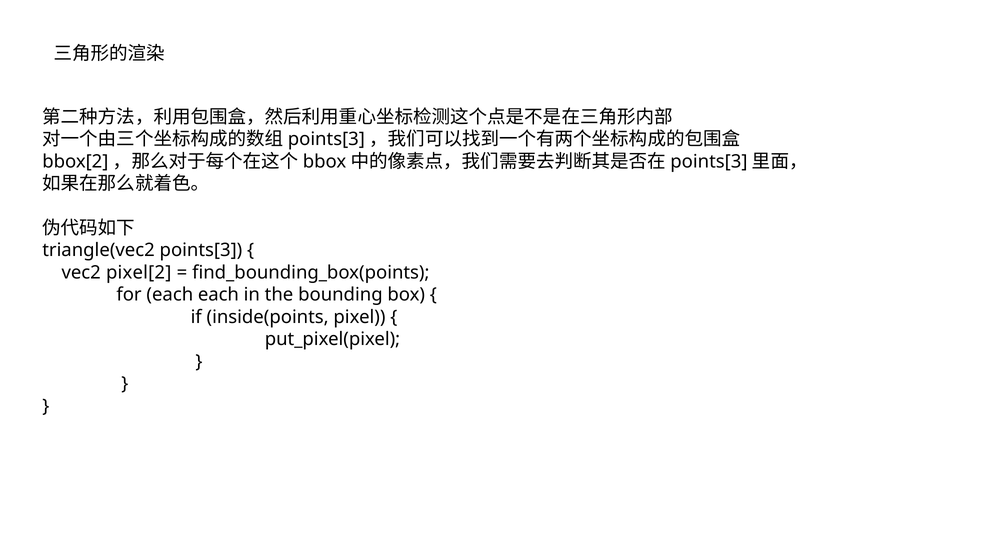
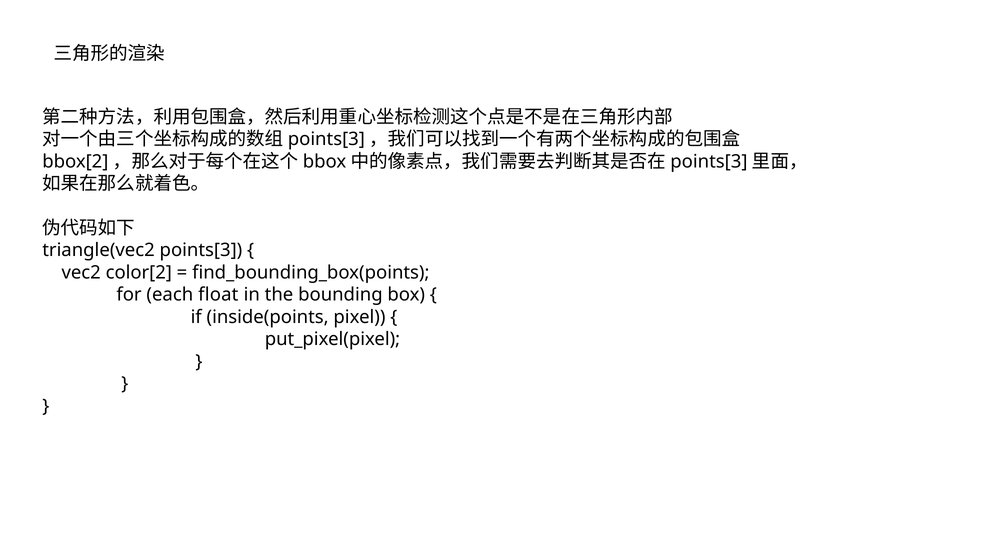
pixel[2: pixel[2 -> color[2 (139, 273)
each each: each -> float (218, 295)
